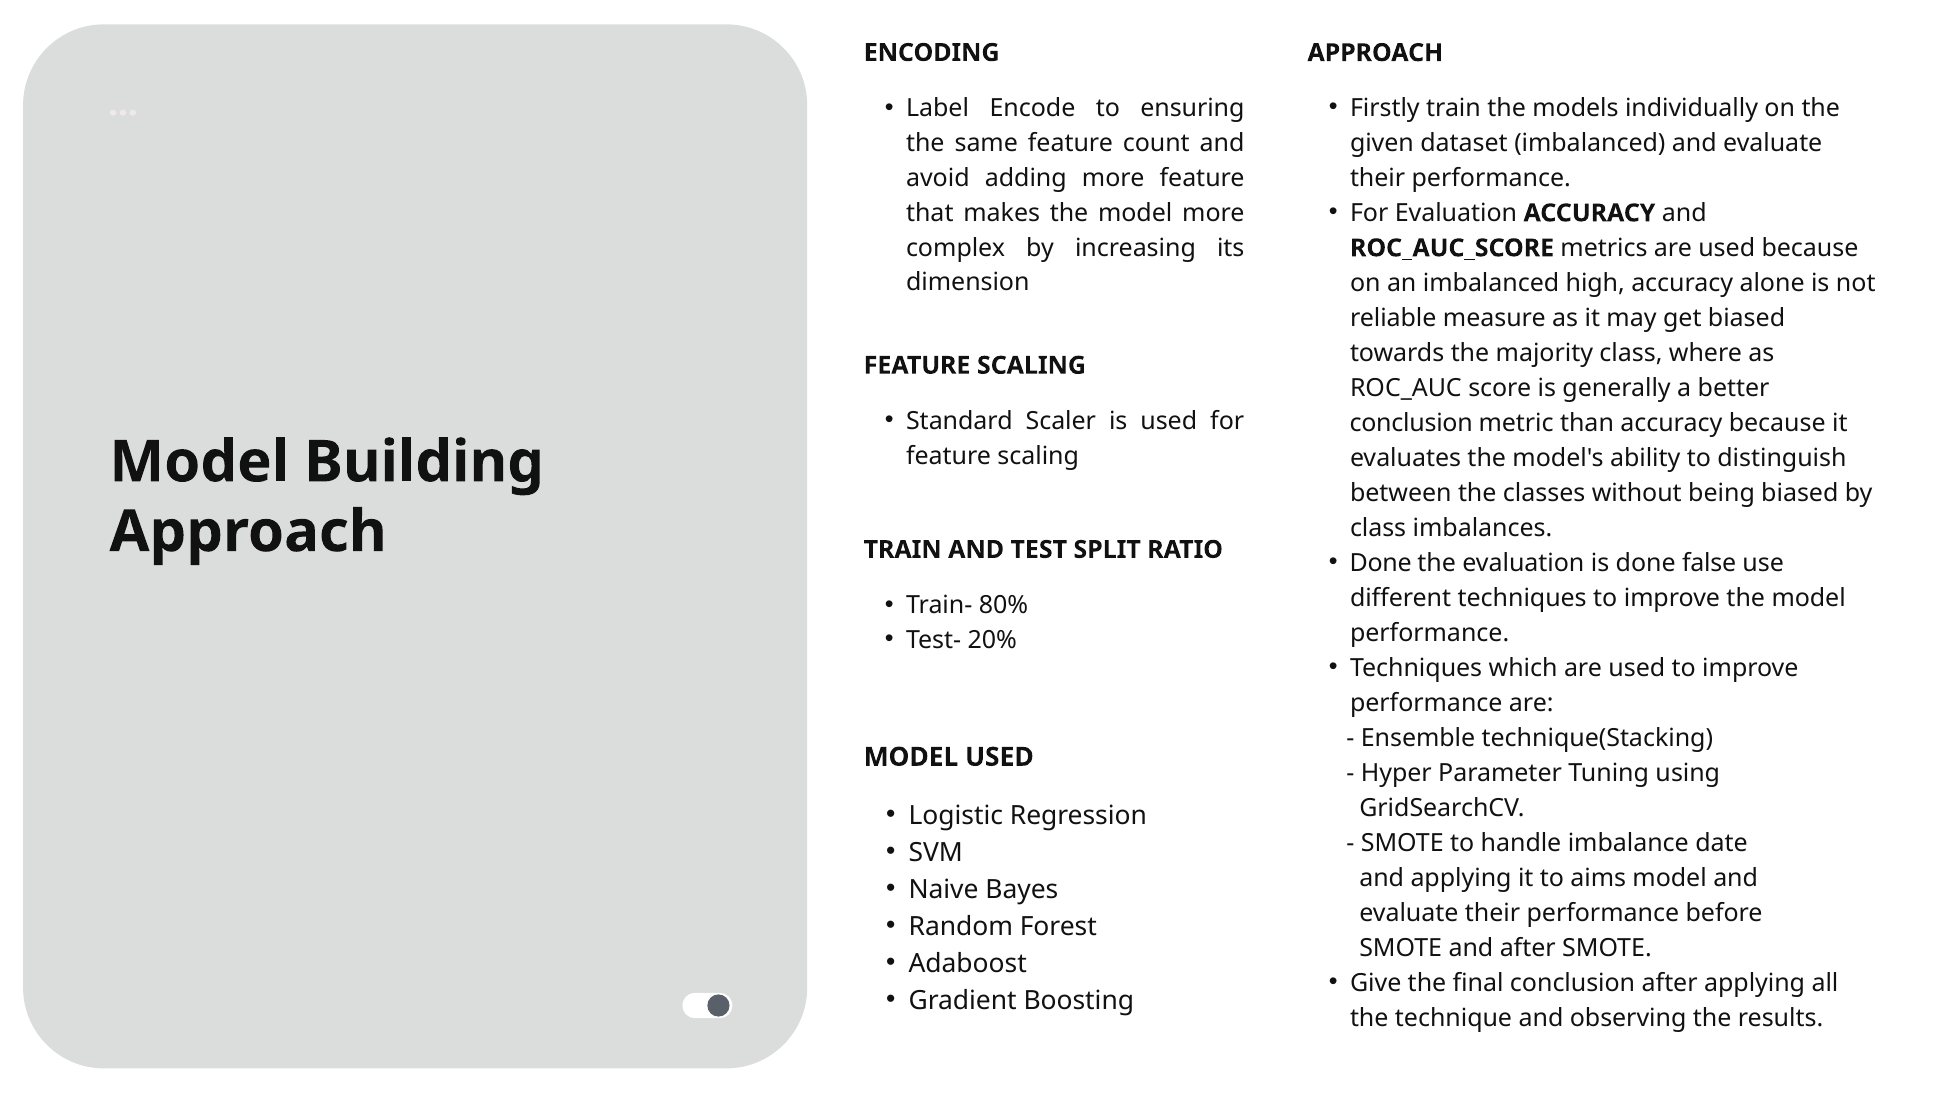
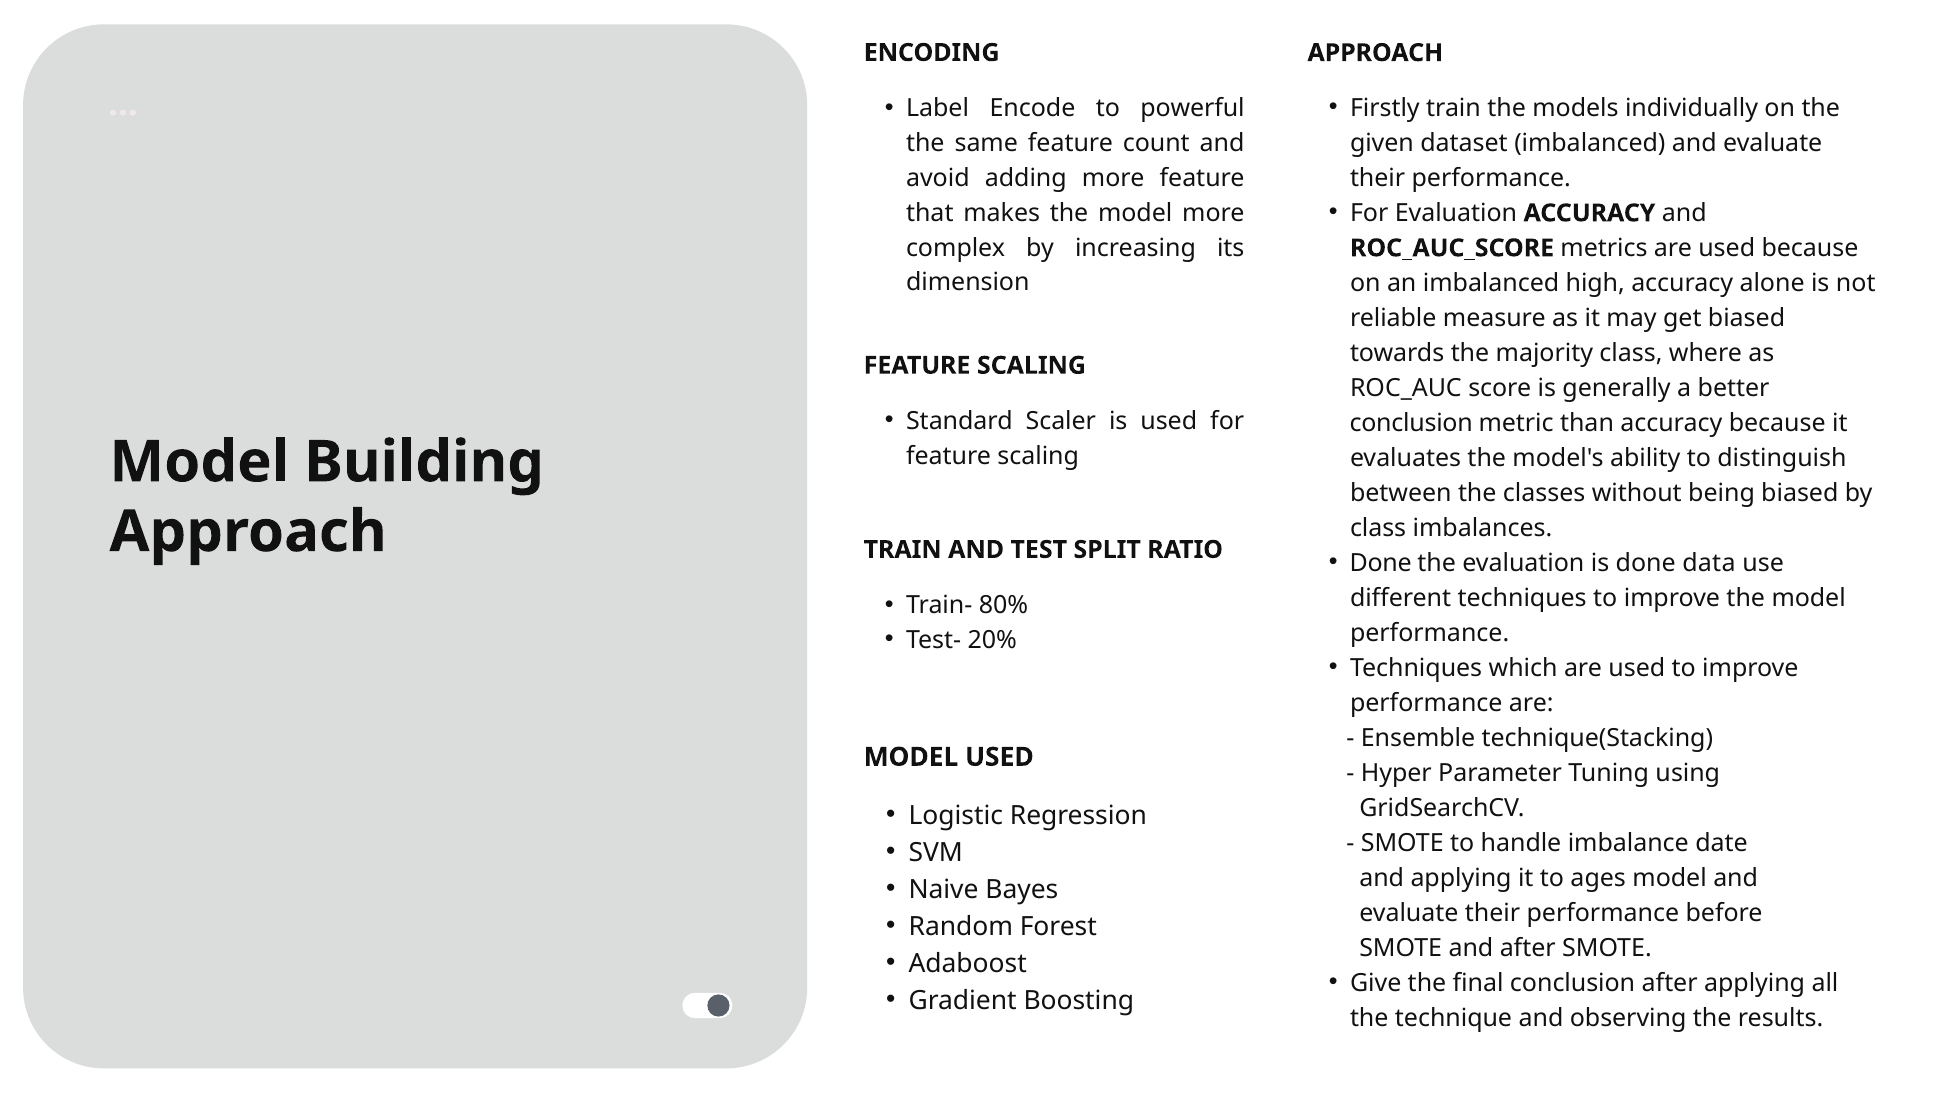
ensuring: ensuring -> powerful (1192, 108)
false: false -> data (1709, 563)
aims: aims -> ages (1598, 878)
